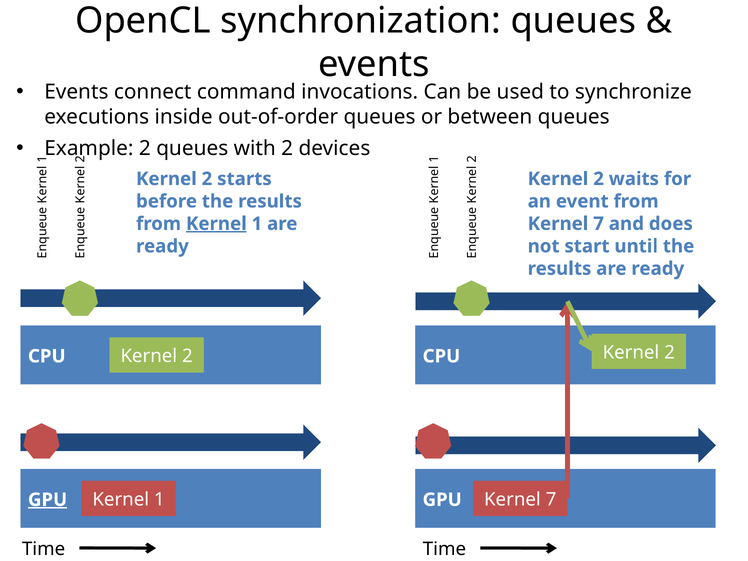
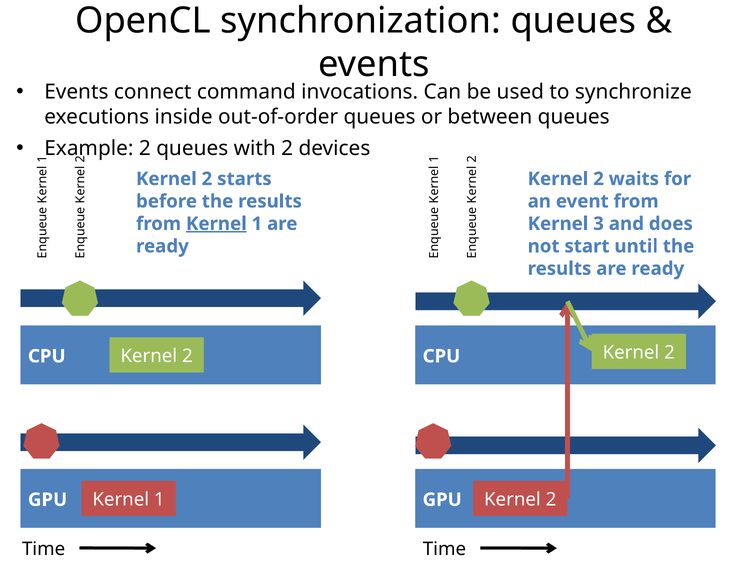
7: 7 -> 3 (599, 224)
7: 7 -> 2 (551, 500)
GPU underline: present -> none (48, 500)
